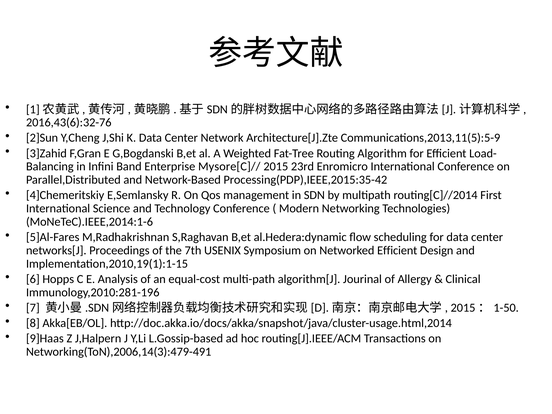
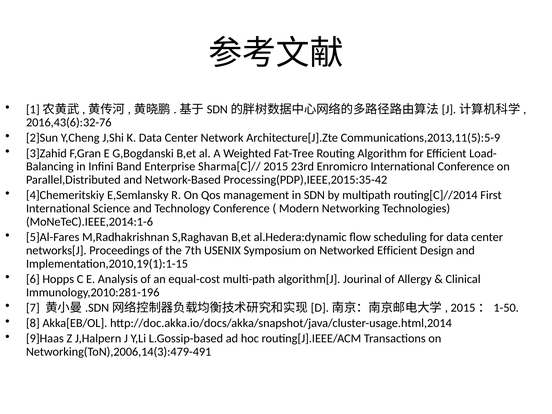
Mysore[C]//: Mysore[C]// -> Sharma[C]// (229, 167)
